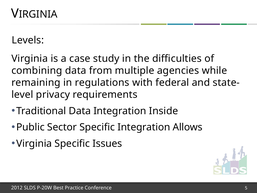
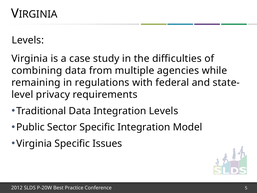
Integration Inside: Inside -> Levels (164, 111)
Allows: Allows -> Model (188, 127)
